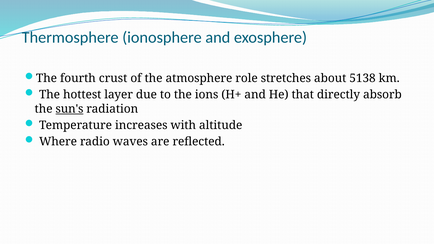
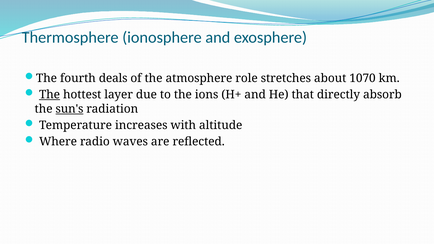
crust: crust -> deals (113, 78)
5138: 5138 -> 1070 (362, 78)
The underline: none -> present (50, 95)
